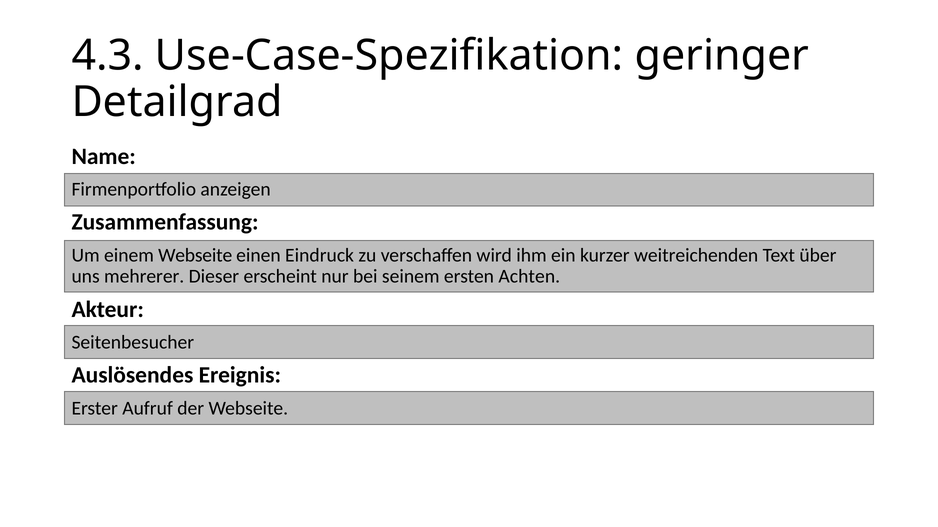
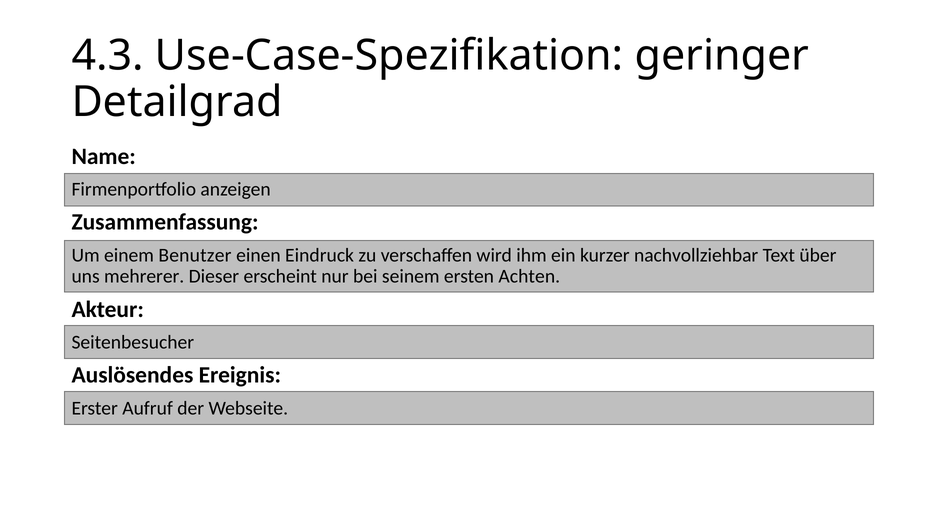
einem Webseite: Webseite -> Benutzer (195, 256)
weitreichenden: weitreichenden -> nachvollziehbar (696, 256)
